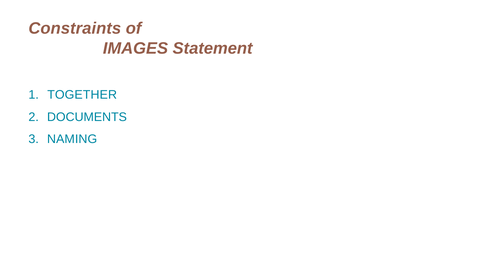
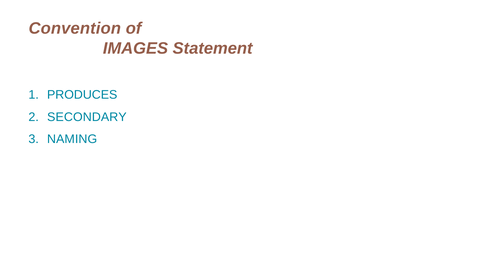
Constraints: Constraints -> Convention (75, 28)
TOGETHER: TOGETHER -> PRODUCES (82, 95)
DOCUMENTS: DOCUMENTS -> SECONDARY (87, 117)
